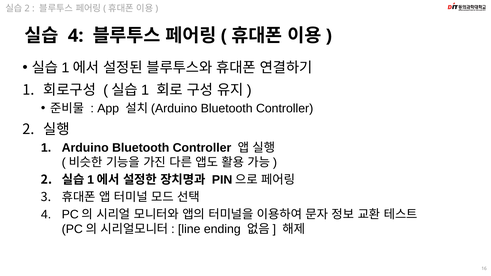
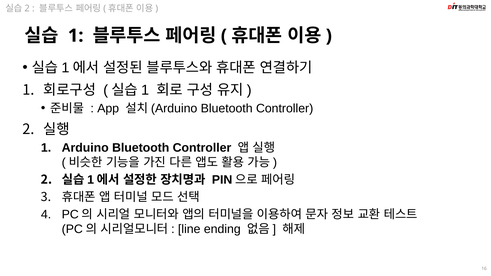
4: 4 -> 1 (76, 36)
